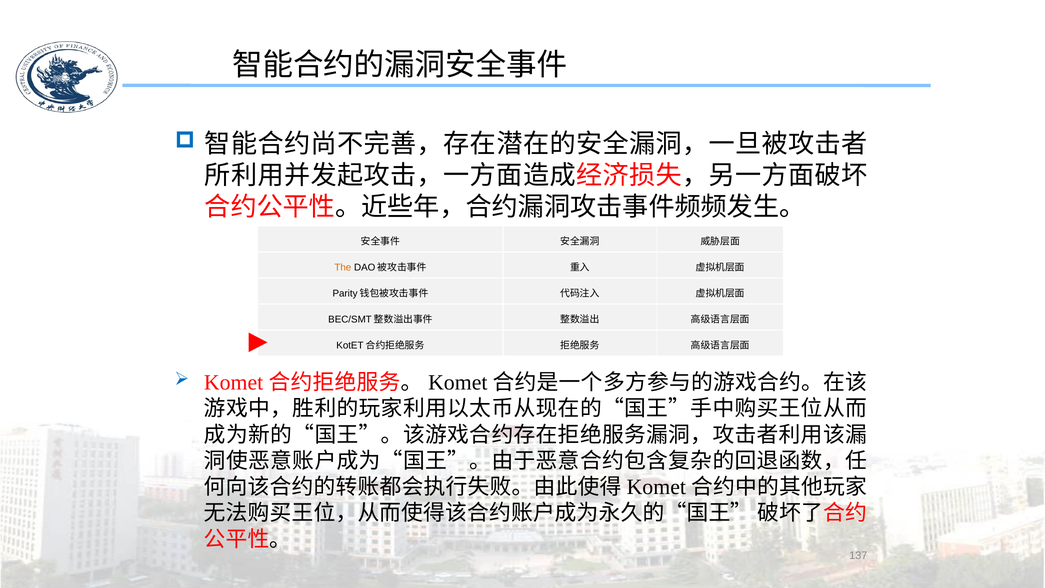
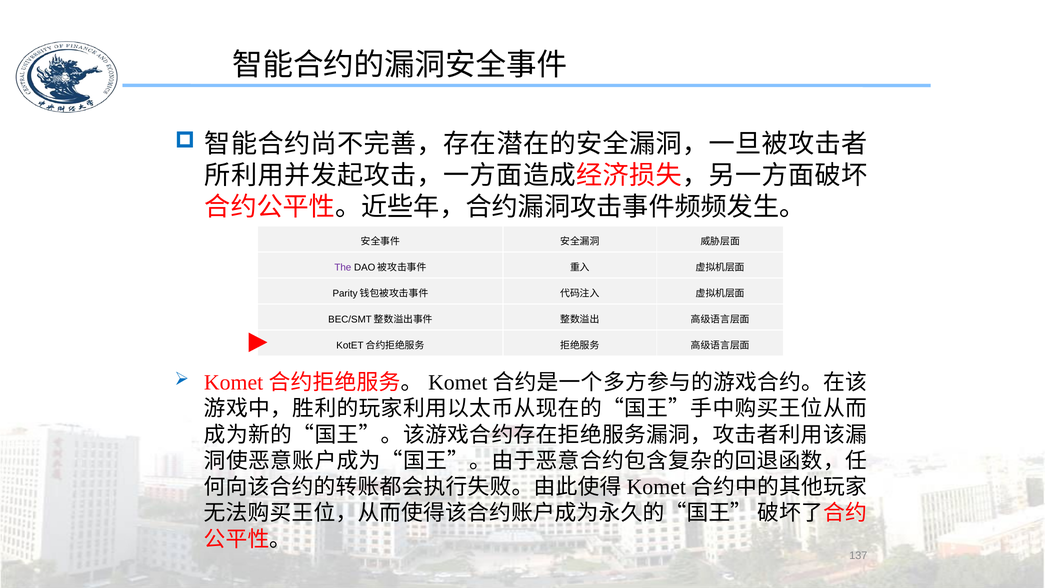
The colour: orange -> purple (343, 268)
